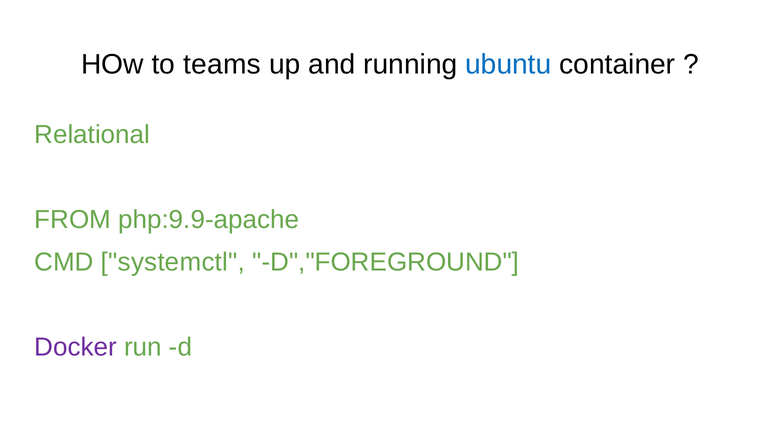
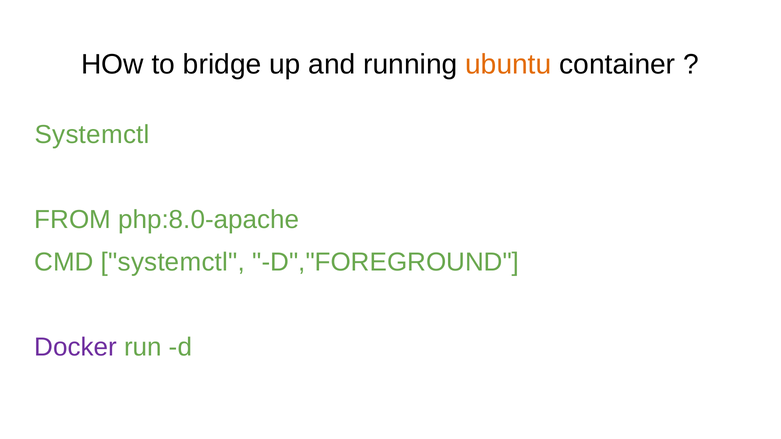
teams: teams -> bridge (222, 65)
ubuntu colour: blue -> orange (508, 65)
Relational: Relational -> Systemctl (92, 135)
php:9.9-apache: php:9.9-apache -> php:8.0-apache (209, 220)
